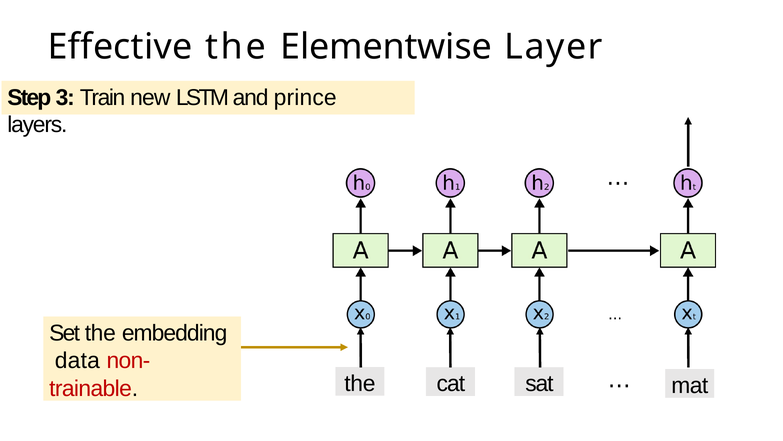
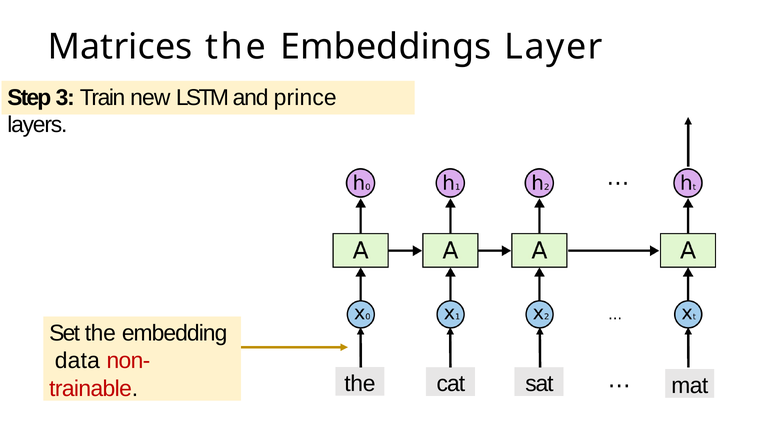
Effective: Effective -> Matrices (120, 47)
Elementwise: Elementwise -> Embeddings (386, 47)
